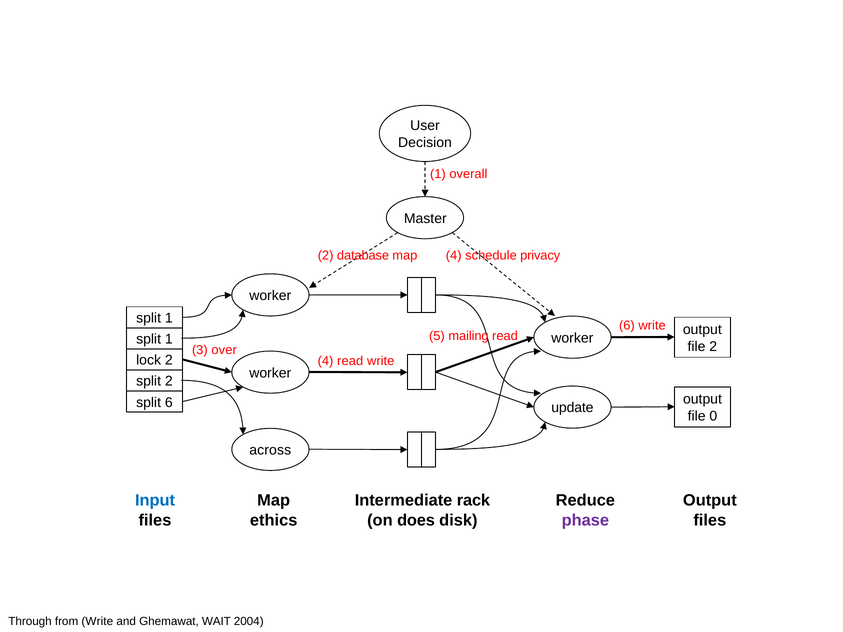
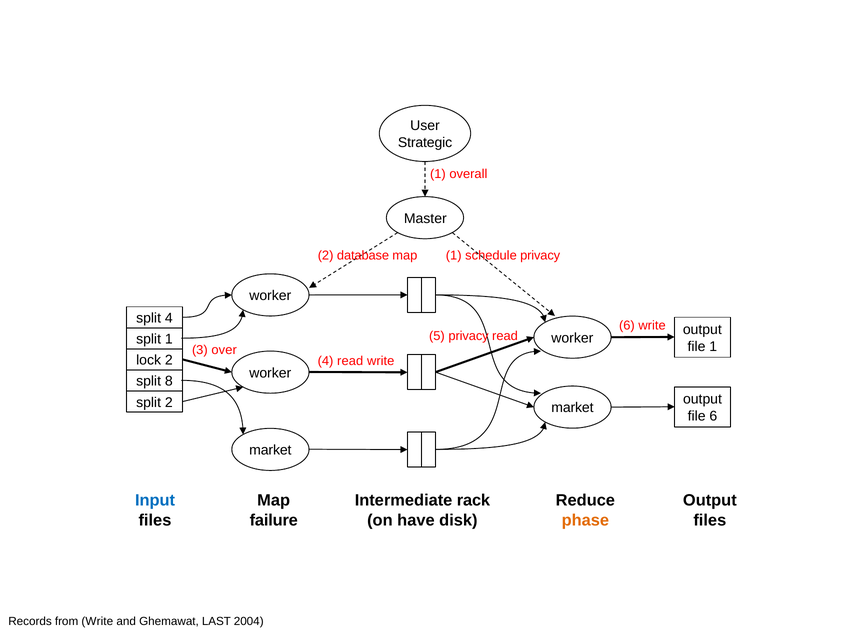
Decision: Decision -> Strategic (425, 143)
map 4: 4 -> 1 (454, 256)
1: 1 -> 4 (169, 318)
5 mailing: mailing -> privacy (469, 336)
file 2: 2 -> 1 (713, 347)
split 2: 2 -> 8 (169, 381)
split 6: 6 -> 2 (169, 403)
update: update -> market (572, 408)
file 0: 0 -> 6 (713, 416)
across: across -> market (270, 450)
ethics: ethics -> failure (274, 520)
does: does -> have (416, 520)
phase colour: purple -> orange (585, 520)
Through: Through -> Records (30, 622)
WAIT: WAIT -> LAST (216, 622)
